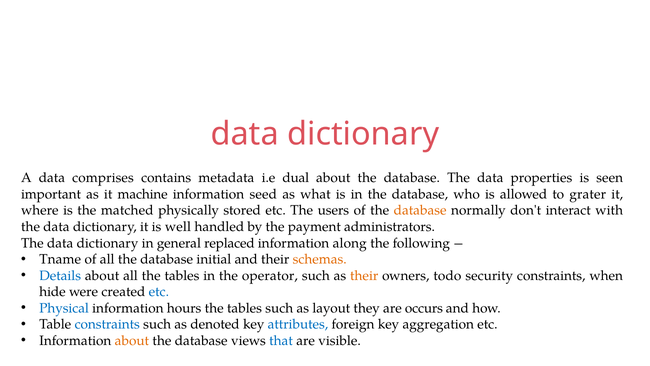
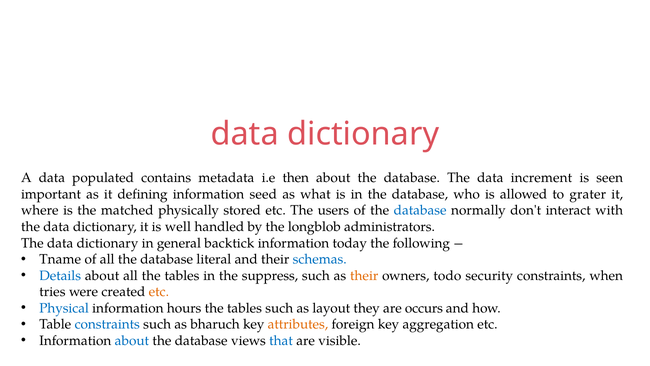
comprises: comprises -> populated (103, 178)
dual: dual -> then (296, 178)
properties: properties -> increment (541, 178)
machine: machine -> defining (143, 194)
database colour: orange -> blue (420, 210)
payment: payment -> longblob (314, 227)
replaced: replaced -> backtick (229, 243)
along: along -> today (350, 243)
initial: initial -> literal (214, 259)
schemas colour: orange -> blue (320, 259)
operator: operator -> suppress (270, 275)
hide: hide -> tries (52, 292)
etc colour: blue -> orange (159, 292)
denoted: denoted -> bharuch (215, 324)
attributes colour: blue -> orange (298, 324)
about colour: orange -> blue (132, 340)
